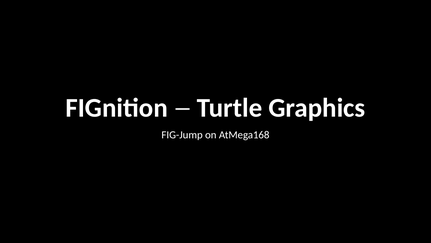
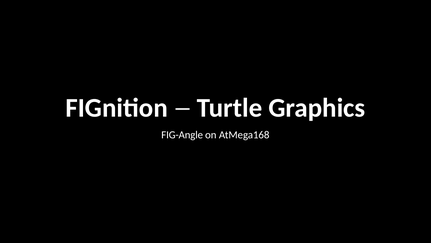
FIG-Jump: FIG-Jump -> FIG-Angle (182, 135)
